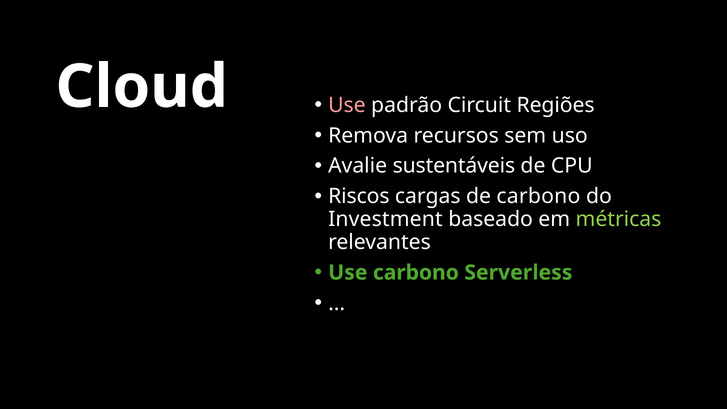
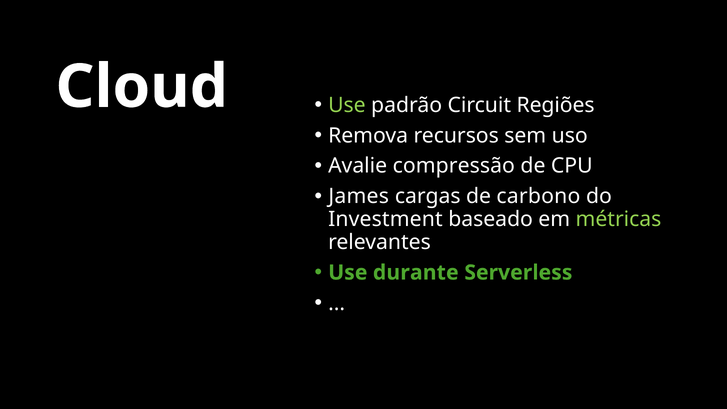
Use colour: pink -> light green (347, 105)
sustentáveis: sustentáveis -> compressão (454, 166)
Riscos: Riscos -> James (359, 196)
Use carbono: carbono -> durante (416, 273)
